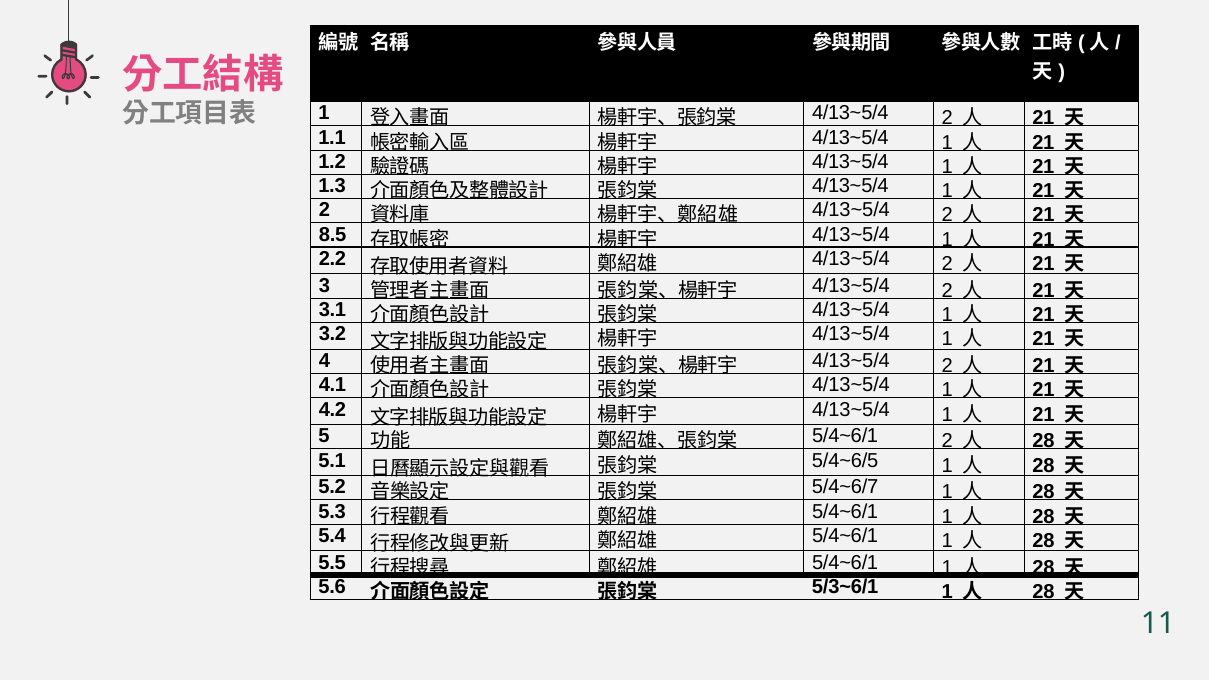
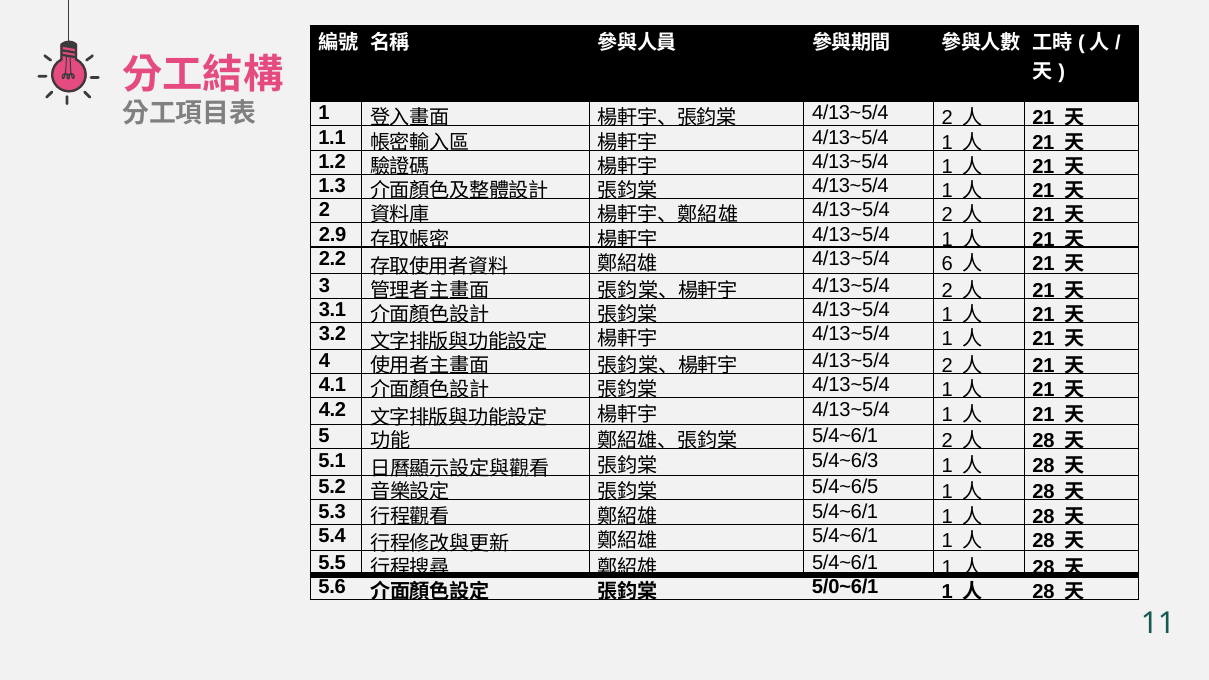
8.5: 8.5 -> 2.9 (333, 234)
2: 2 -> 6 (947, 264)
5/4~6/5: 5/4~6/5 -> 5/4~6/3 (845, 460)
5/4~6/7: 5/4~6/7 -> 5/4~6/5 (845, 487)
5/3~6/1: 5/3~6/1 -> 5/0~6/1 (845, 587)
